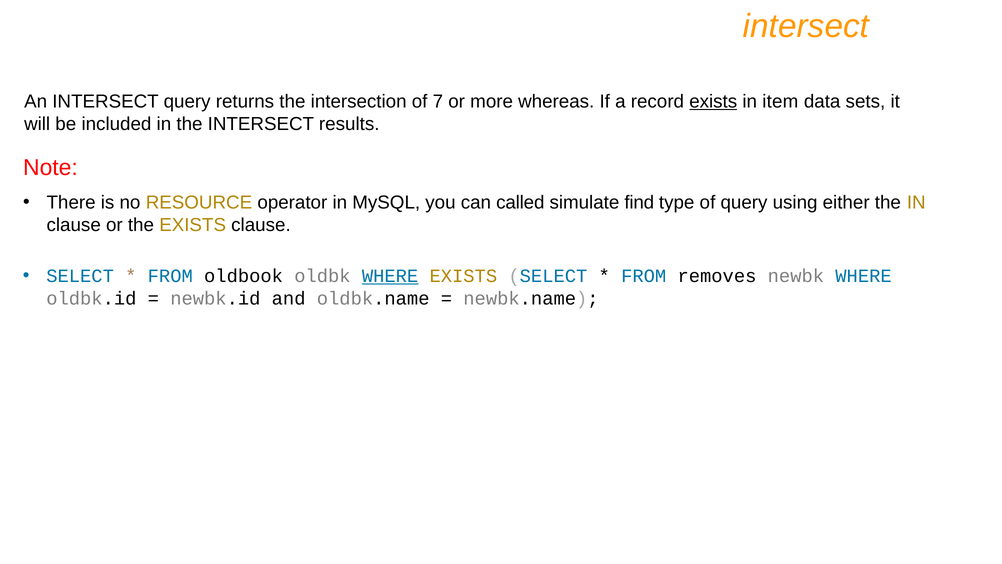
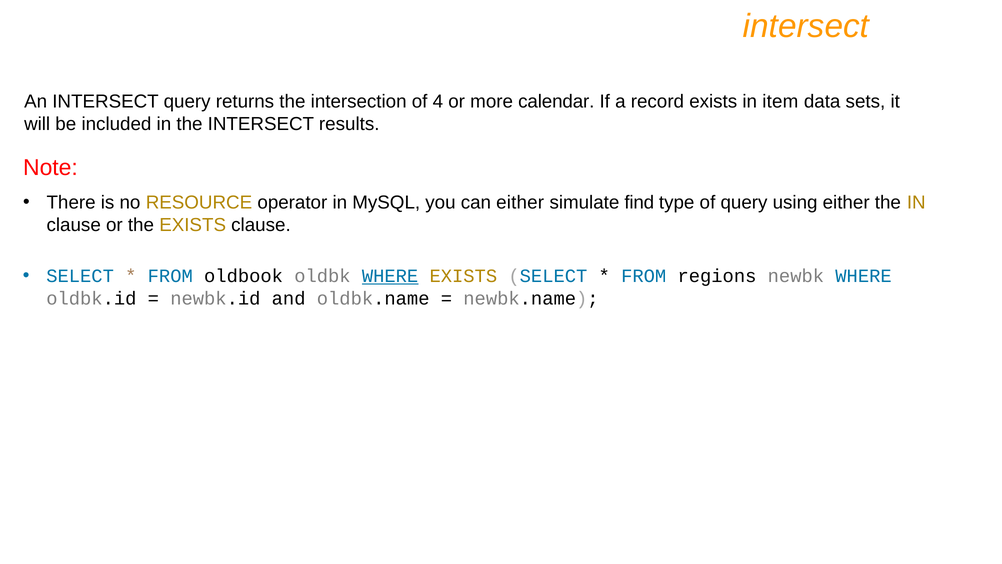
7: 7 -> 4 (438, 101)
whereas: whereas -> calendar (556, 101)
exists underline: present -> none (713, 101)
can called: called -> either (520, 202)
removes: removes -> regions (717, 276)
